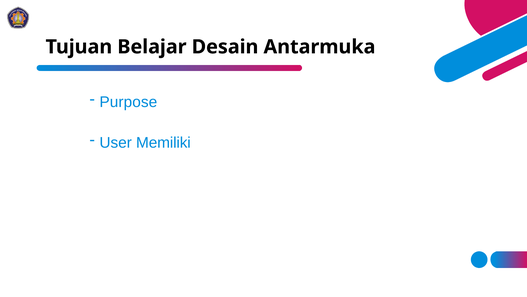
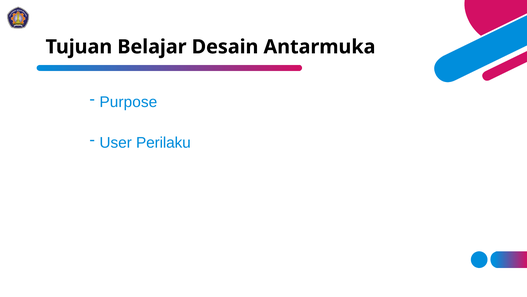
Memiliki: Memiliki -> Perilaku (163, 142)
